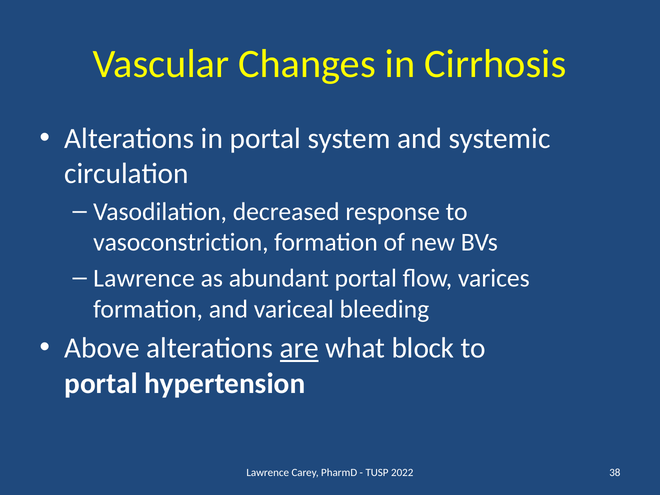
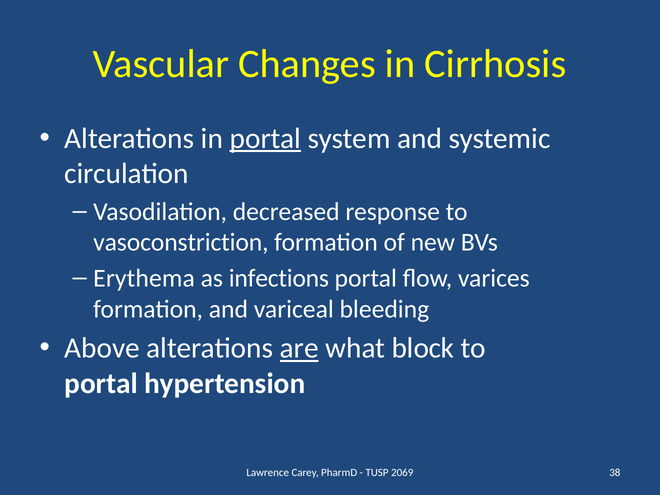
portal underline: none -> present (265, 138)
Lawrence: Lawrence -> Erythema (144, 278)
abundant: abundant -> infections (279, 278)
2022: 2022 -> 2069 (402, 473)
